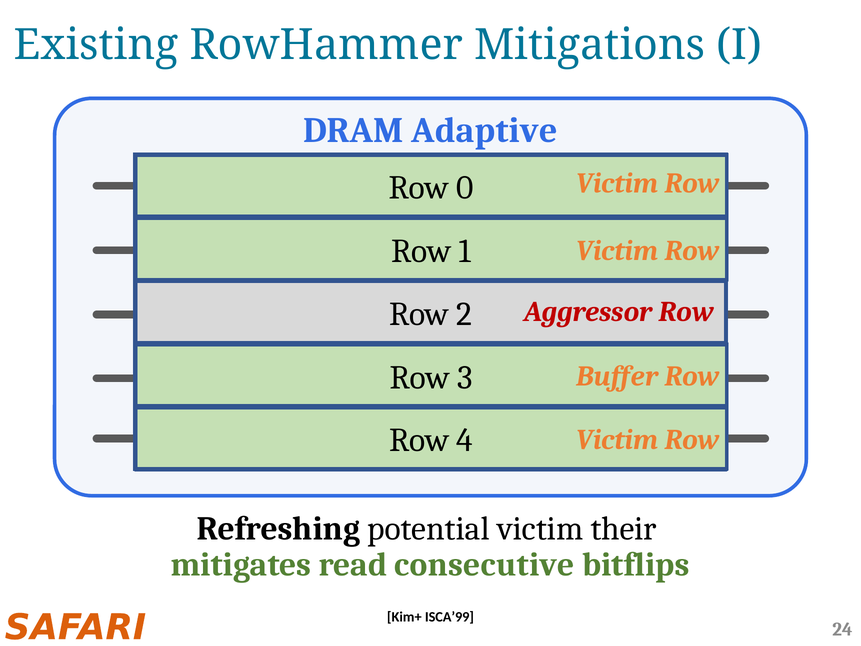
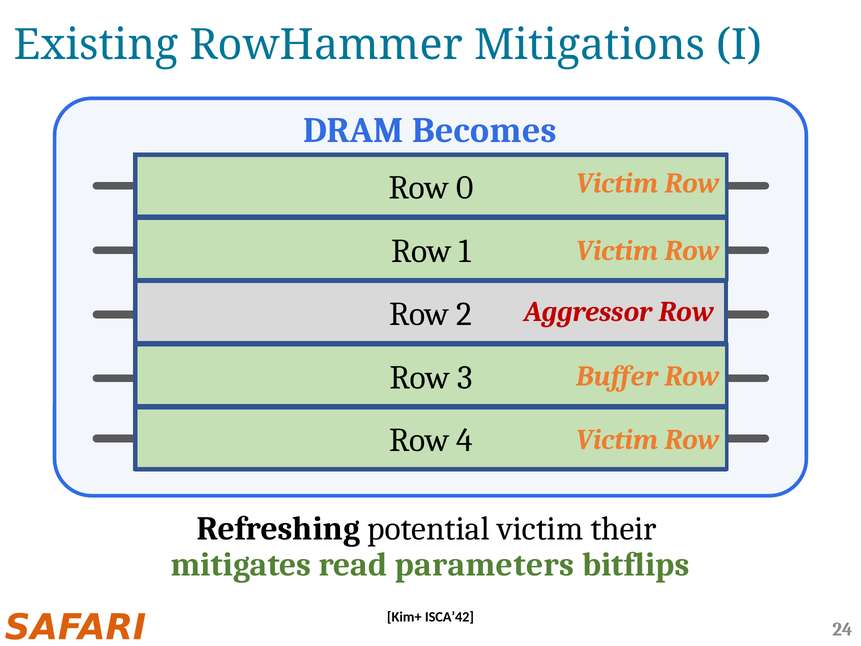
Adaptive: Adaptive -> Becomes (484, 130)
consecutive: consecutive -> parameters (484, 564)
ISCA’99: ISCA’99 -> ISCA’42 (449, 617)
